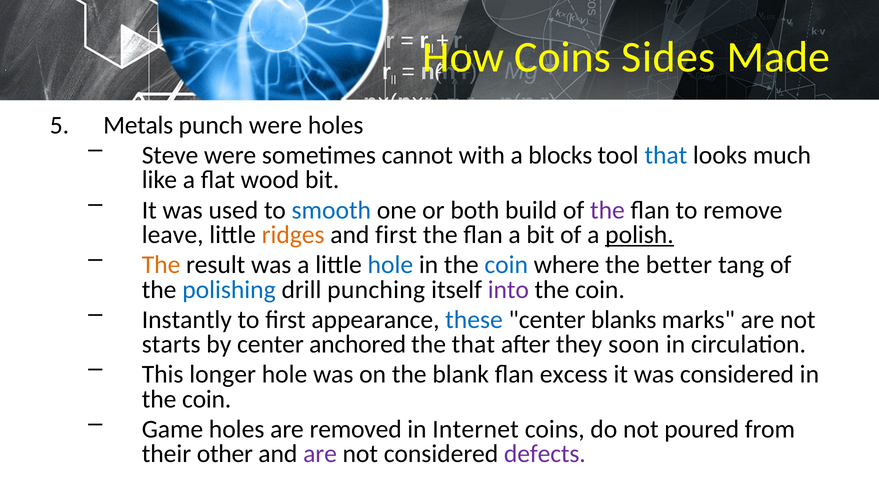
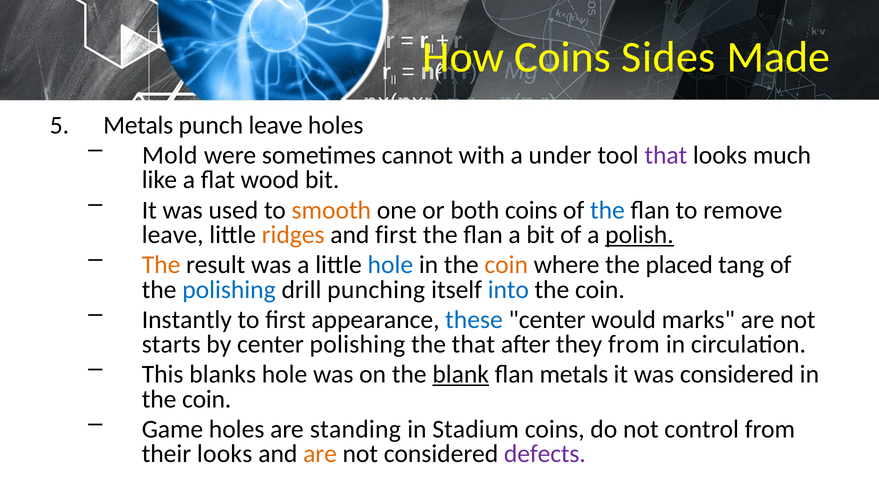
punch were: were -> leave (276, 125)
Steve: Steve -> Mold (170, 155)
blocks: blocks -> under (560, 155)
that colour: blue -> purple (666, 155)
smooth colour: blue -> orange (331, 210)
both build: build -> coins (531, 210)
the colour: purple -> blue (607, 210)
coin colour: blue -> orange (506, 265)
better: better -> placed (679, 265)
into colour: purple -> blue (508, 289)
blanks: blanks -> would (624, 319)
center anchored: anchored -> polishing (357, 344)
they soon: soon -> from (634, 344)
longer: longer -> blanks (223, 374)
blank underline: none -> present (461, 374)
flan excess: excess -> metals (574, 374)
removed: removed -> standing (355, 429)
Internet: Internet -> Stadium (476, 429)
poured: poured -> control (702, 429)
their other: other -> looks (225, 453)
are colour: purple -> orange (320, 453)
